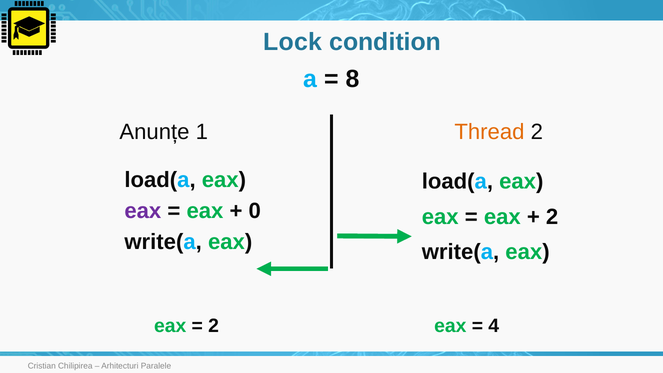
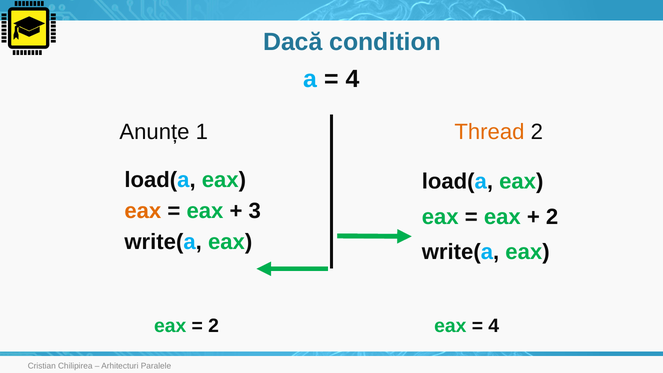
Lock: Lock -> Dacă (293, 42)
8: 8 -> 4 (352, 79)
eax colour: purple -> orange (143, 211)
0: 0 -> 3 (255, 211)
